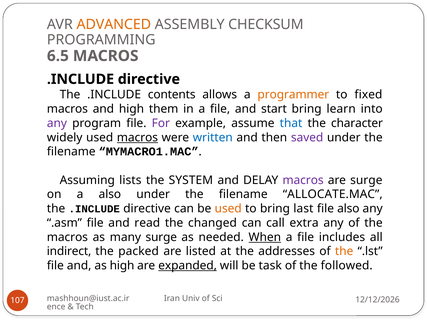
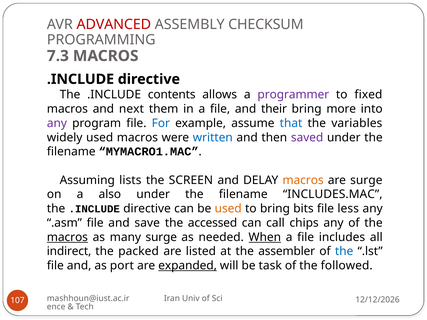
ADVANCED colour: orange -> red (114, 24)
6.5: 6.5 -> 7.3 (58, 56)
programmer colour: orange -> purple (293, 95)
and high: high -> next (131, 109)
start: start -> their (274, 109)
learn: learn -> more (341, 109)
For colour: purple -> blue (161, 123)
character: character -> variables (357, 123)
macros underline: present -> none (137, 138)
SYSTEM: SYSTEM -> SCREEN (191, 180)
macros colour: purple -> orange (303, 180)
ALLOCATE.MAC: ALLOCATE.MAC -> INCLUDES.MAC (333, 195)
last: last -> bits (303, 209)
file also: also -> less (348, 209)
read: read -> save (147, 223)
changed: changed -> accessed (213, 223)
extra: extra -> chips (304, 223)
macros underline: none -> present (67, 237)
addresses: addresses -> assembler (287, 252)
the colour: orange -> blue (344, 252)
as high: high -> port (122, 266)
